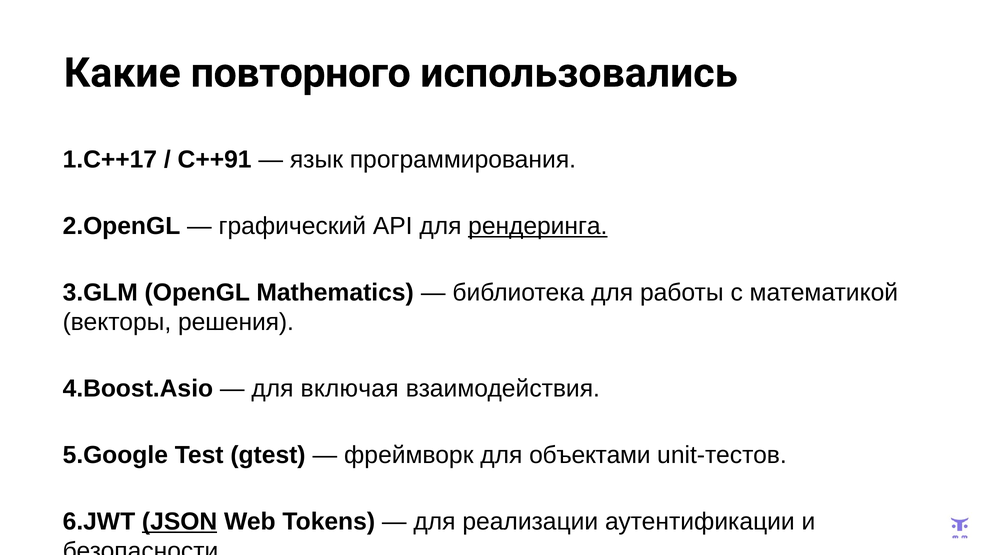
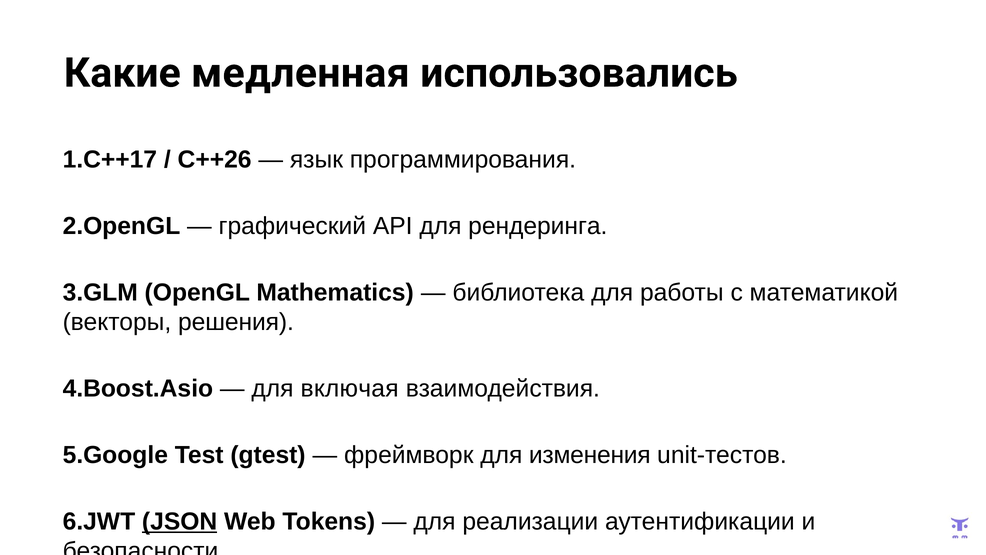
повторного: повторного -> медленная (300, 73)
C++91: C++91 -> C++26 (215, 160)
рендеринга underline: present -> none (538, 226)
объектами: объектами -> изменения (590, 455)
